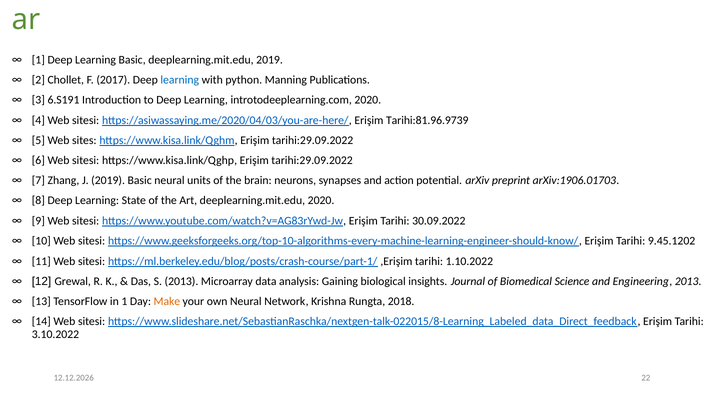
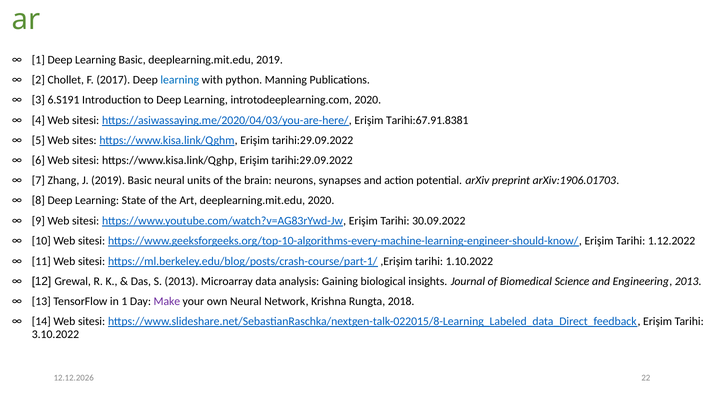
Tarihi:81.96.9739: Tarihi:81.96.9739 -> Tarihi:67.91.8381 (427, 120)
9.45.1202: 9.45.1202 -> 1.12.2022 (672, 241)
Make colour: orange -> purple (167, 301)
